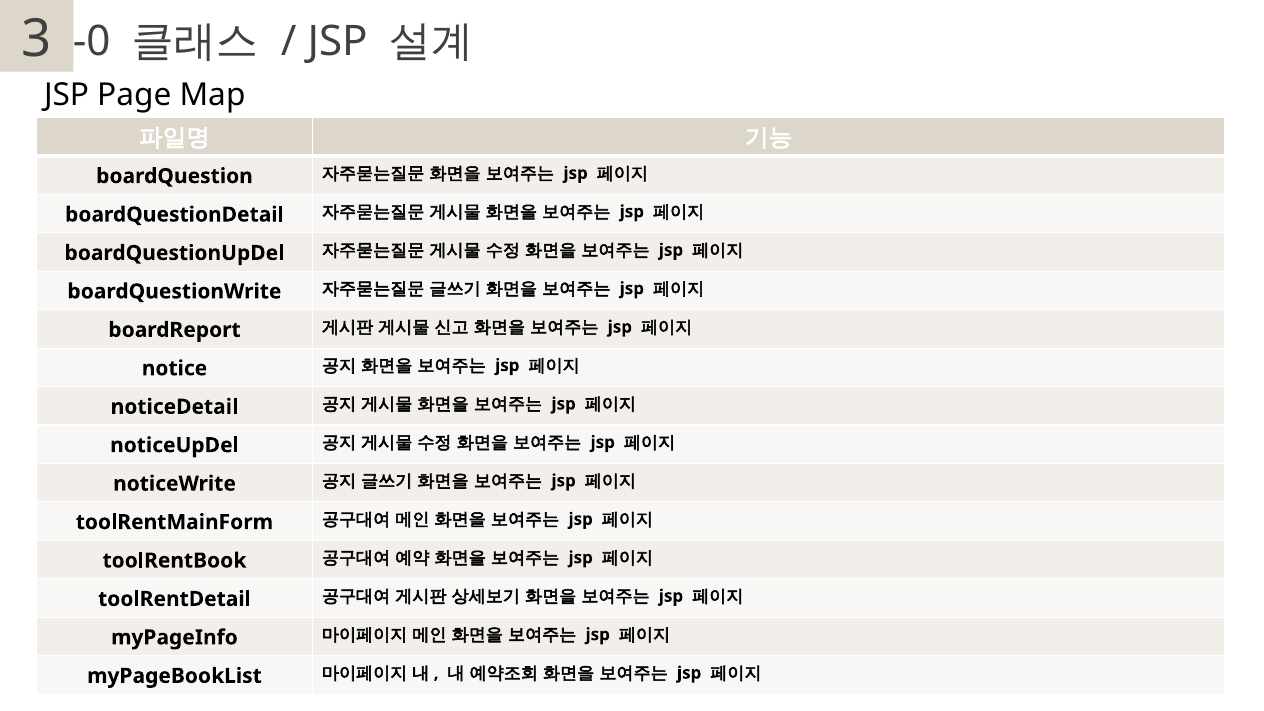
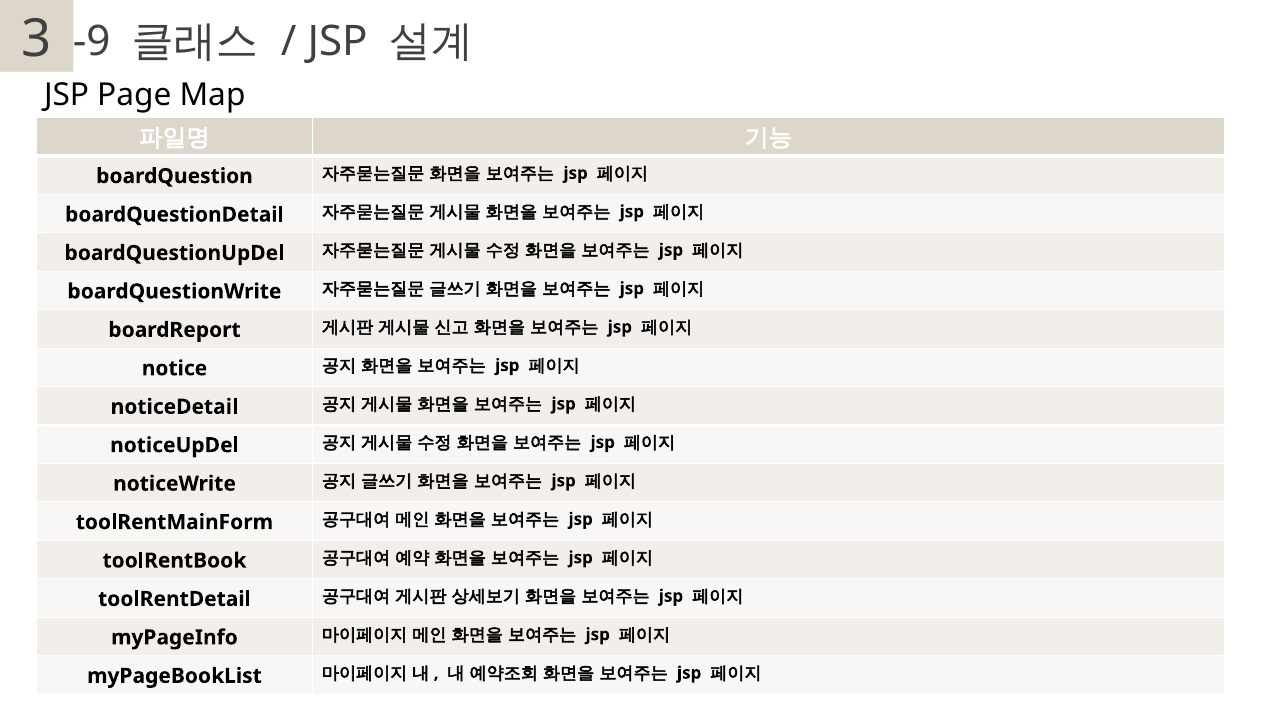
-0: -0 -> -9 (92, 41)
